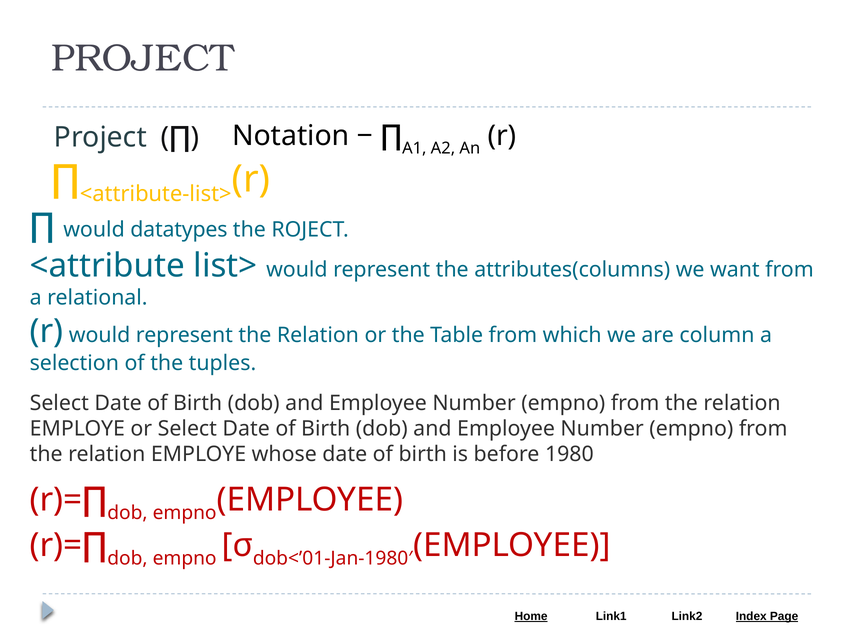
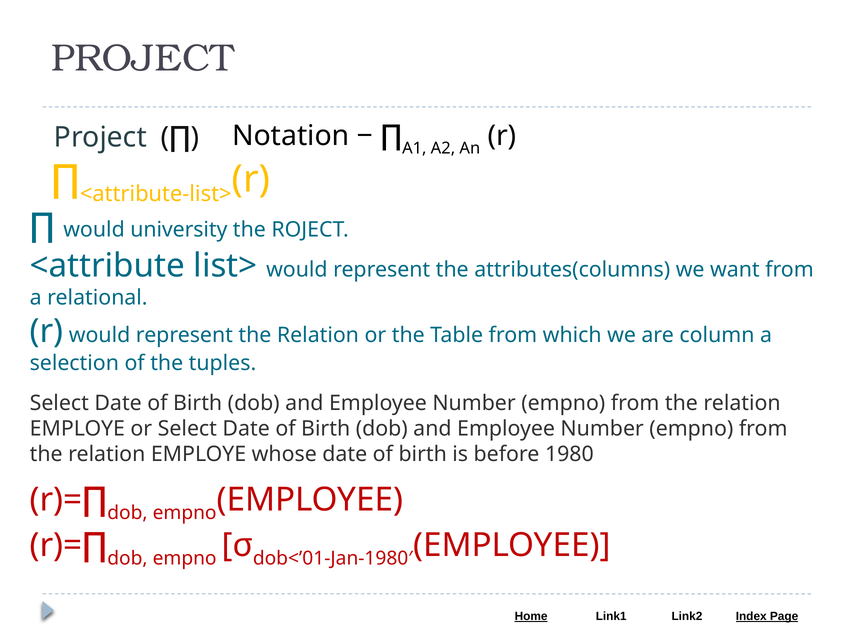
datatypes: datatypes -> university (179, 230)
